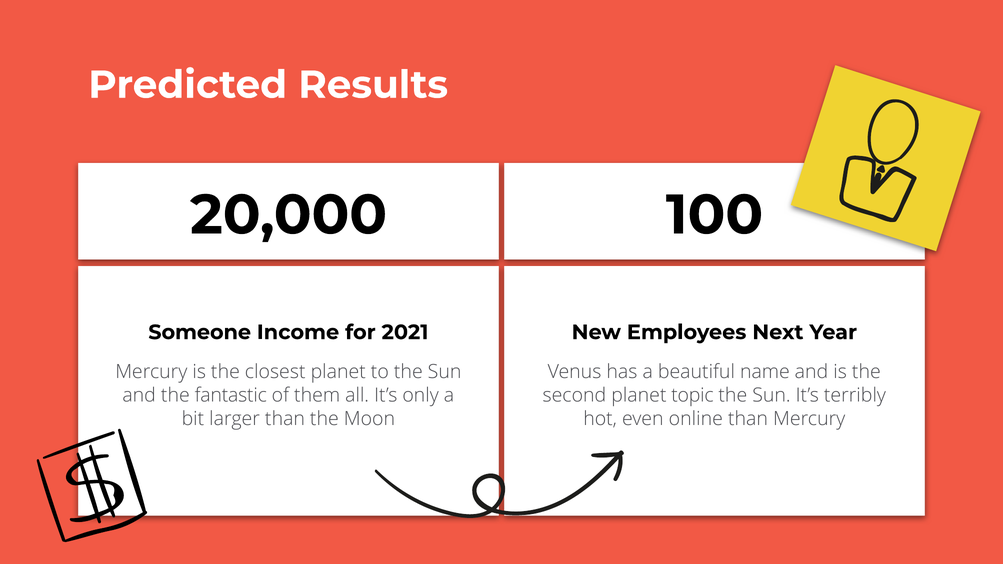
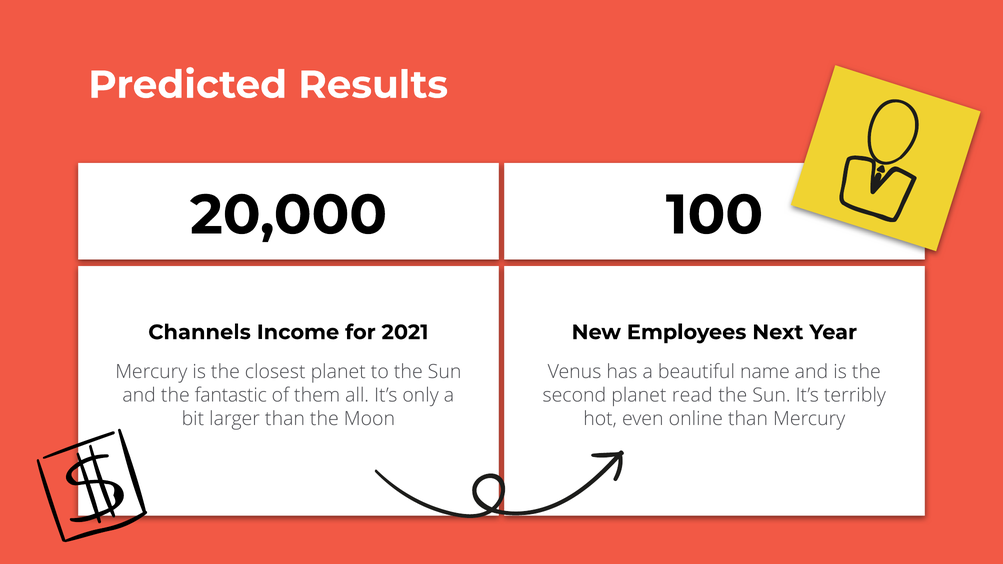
Someone: Someone -> Channels (200, 332)
topic: topic -> read (692, 395)
